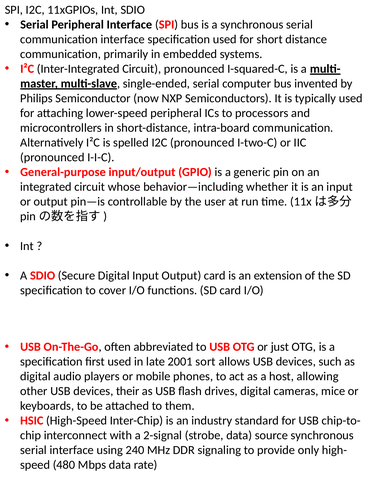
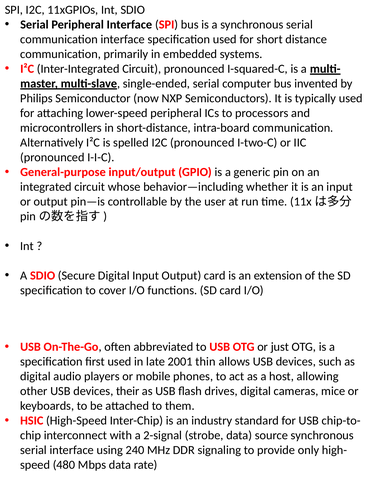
sort: sort -> thin (206, 362)
